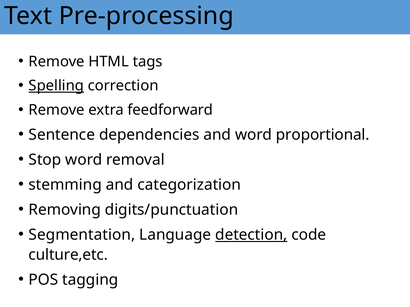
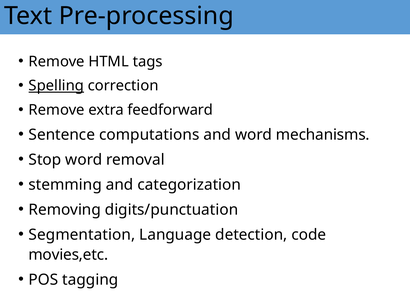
dependencies: dependencies -> computations (149, 135)
proportional: proportional -> mechanisms (323, 135)
detection underline: present -> none (251, 235)
culture,etc: culture,etc -> movies,etc (68, 255)
